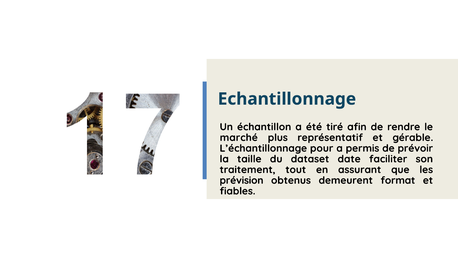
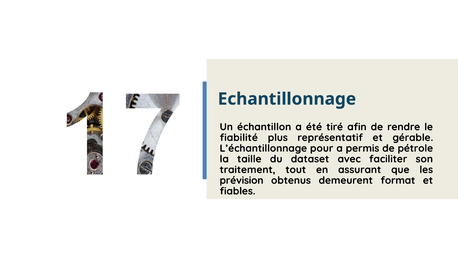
marché: marché -> fiabilité (239, 137)
prévoir: prévoir -> pétrole (415, 148)
date: date -> avec (349, 159)
